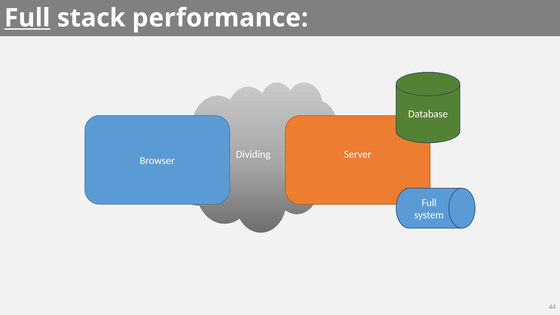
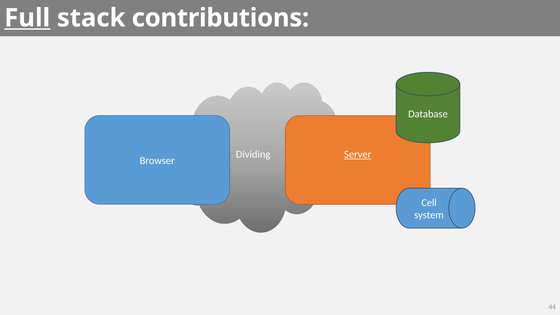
performance: performance -> contributions (220, 18)
Server underline: none -> present (358, 154)
Full: Full -> Cell (429, 203)
